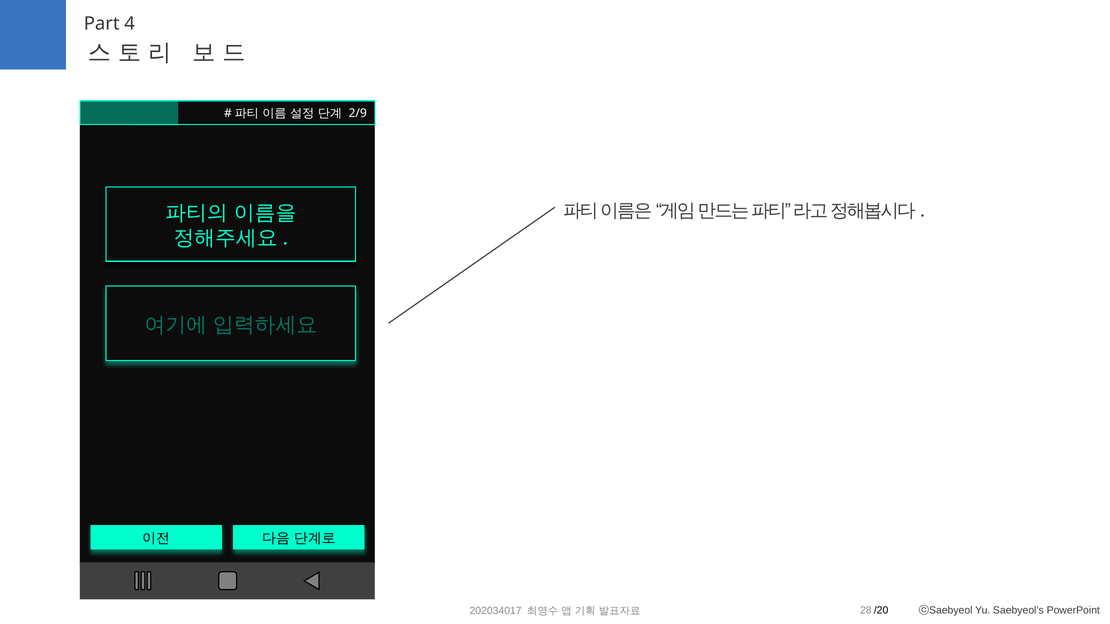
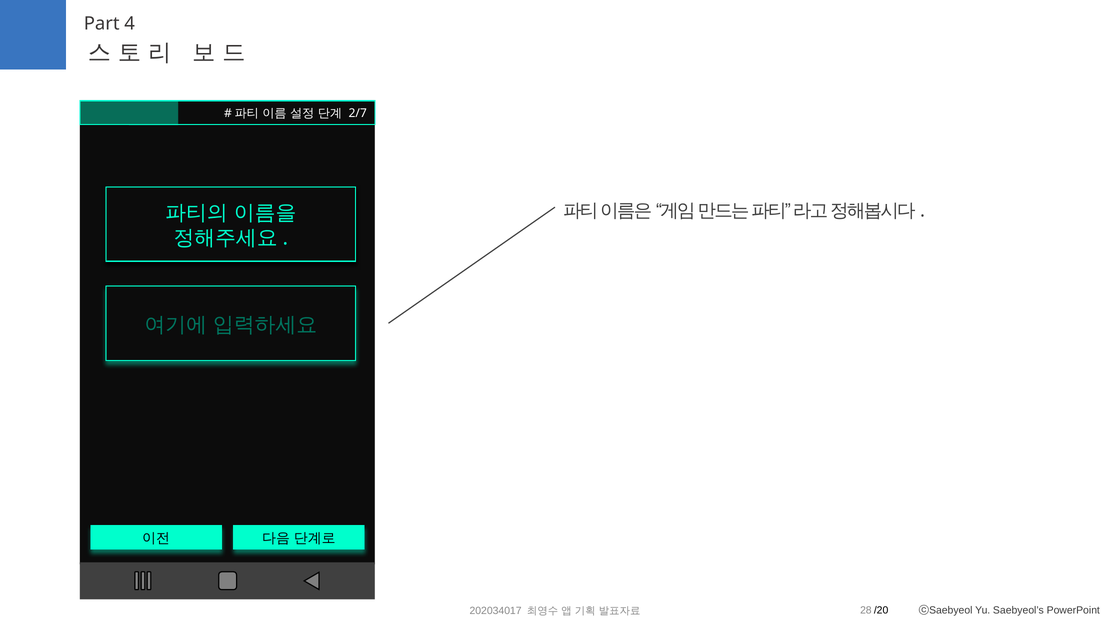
2/9: 2/9 -> 2/7 (358, 114)
